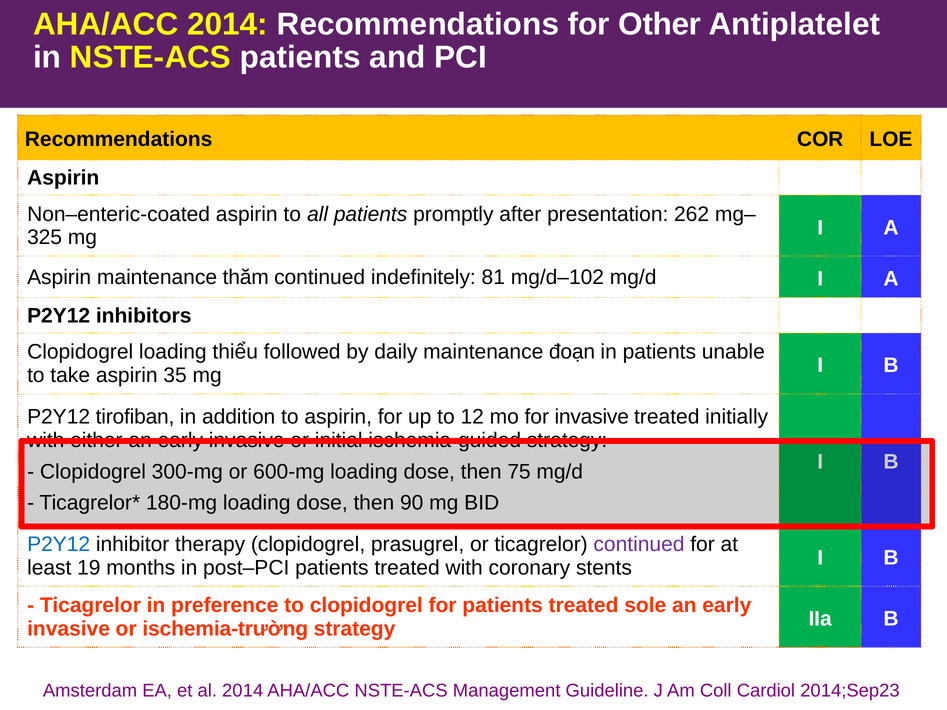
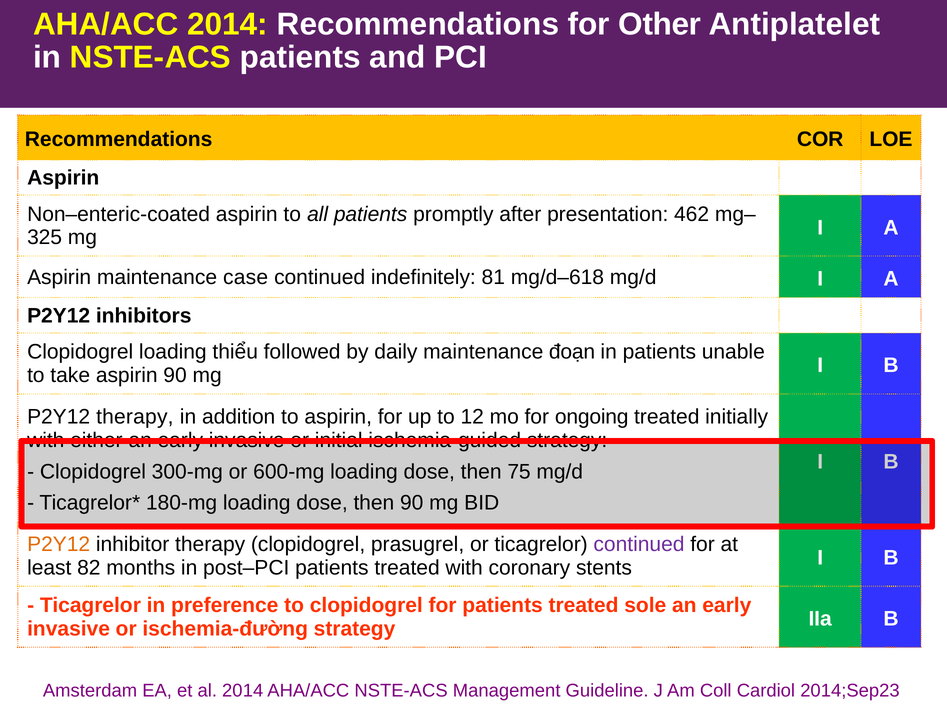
262: 262 -> 462 (692, 214)
thăm: thăm -> case (246, 277)
mg/d–102: mg/d–102 -> mg/d–618 (557, 277)
aspirin 35: 35 -> 90 (175, 376)
P2Y12 tirofiban: tirofiban -> therapy (135, 417)
for invasive: invasive -> ongoing (592, 417)
P2Y12 colour: blue -> orange (59, 545)
19: 19 -> 82 (89, 568)
ischemia-trường: ischemia-trường -> ischemia-đường (225, 629)
